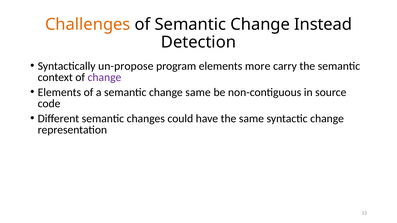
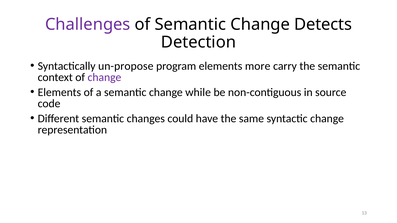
Challenges colour: orange -> purple (88, 24)
Instead: Instead -> Detects (323, 24)
change same: same -> while (198, 92)
